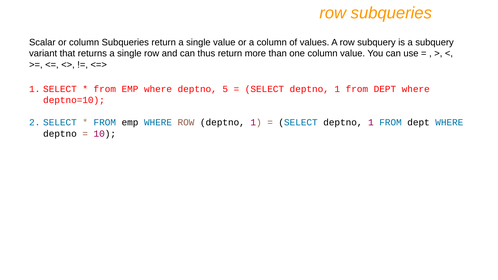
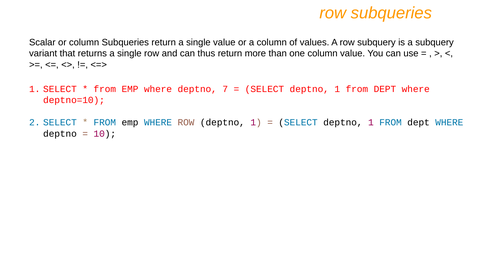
5: 5 -> 7 (225, 89)
